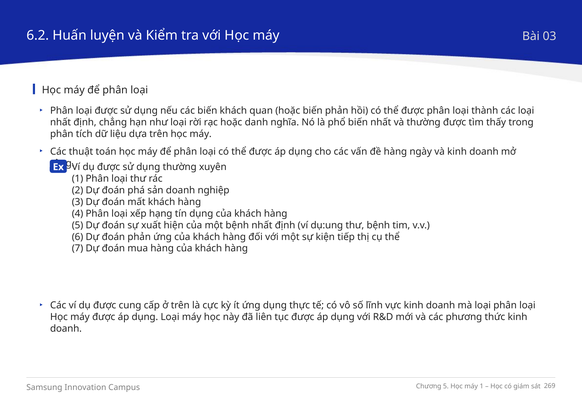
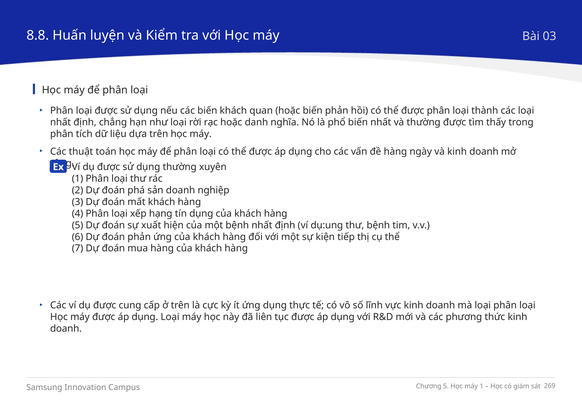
6.2: 6.2 -> 8.8 (38, 35)
